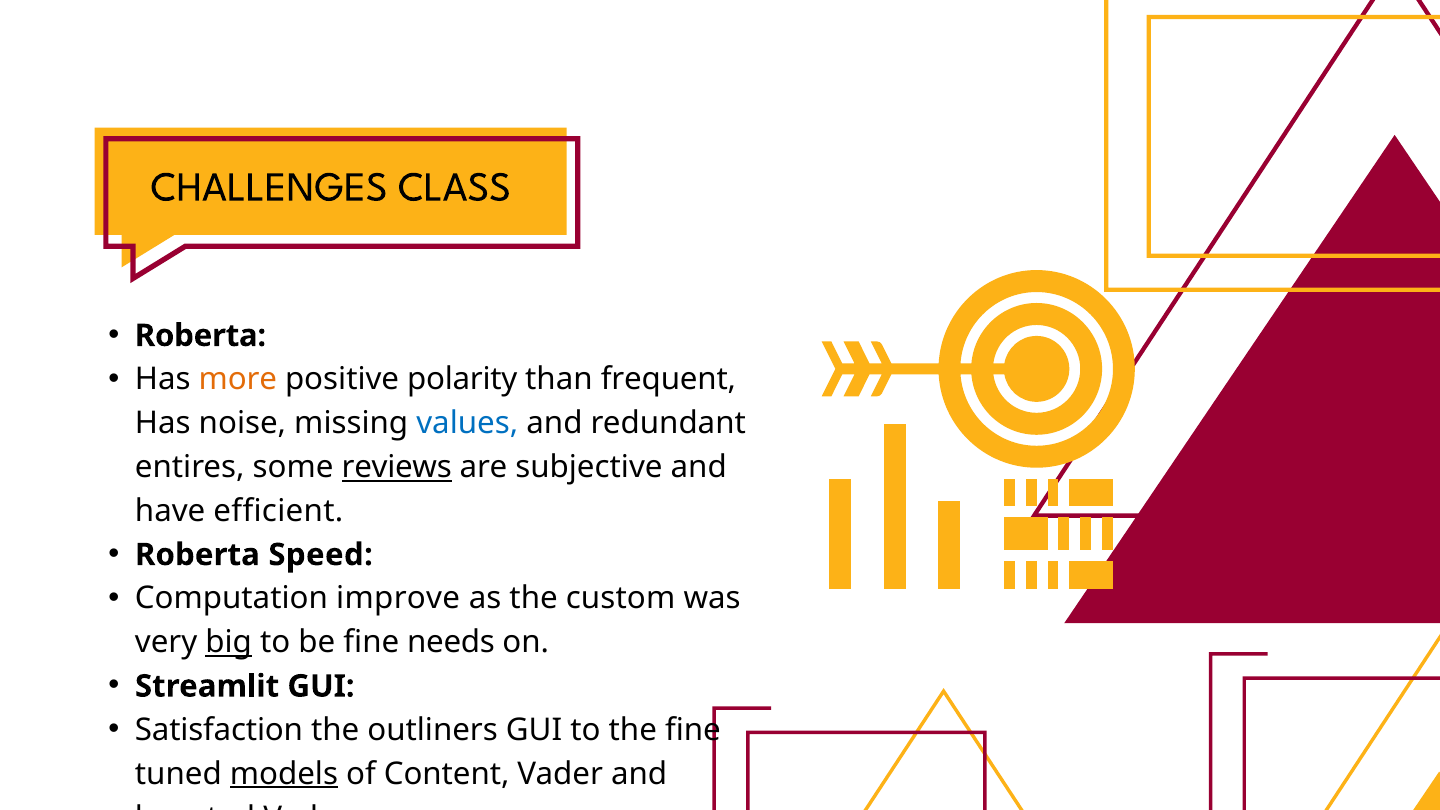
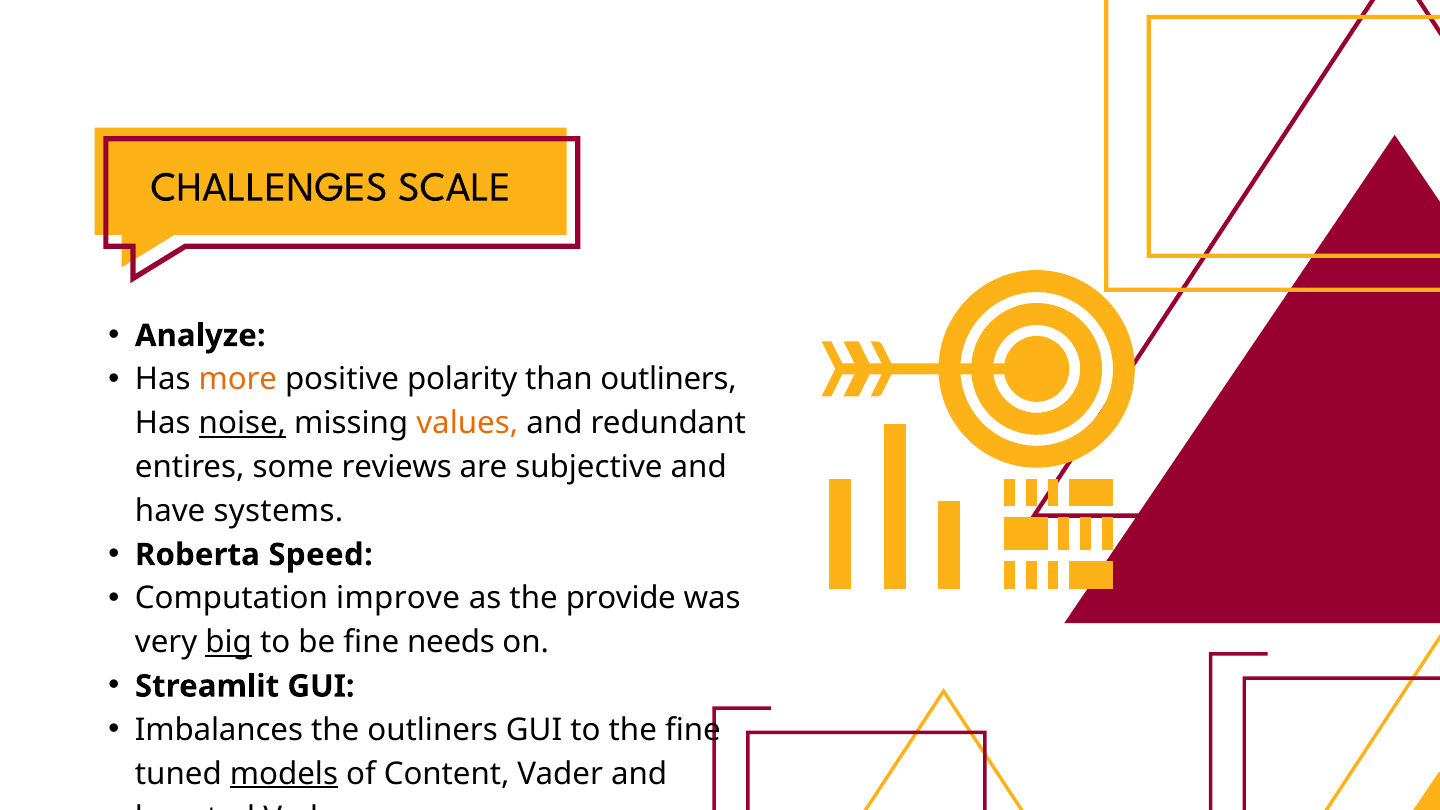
CLASS: CLASS -> SCALE (454, 187)
Roberta: Roberta -> Analyze (200, 336)
than frequent: frequent -> outliners (669, 380)
noise underline: none -> present (242, 423)
values colour: blue -> orange (467, 423)
reviews underline: present -> none (397, 467)
efficient: efficient -> systems (278, 511)
custom: custom -> provide (621, 599)
Satisfaction: Satisfaction -> Imbalances (219, 730)
